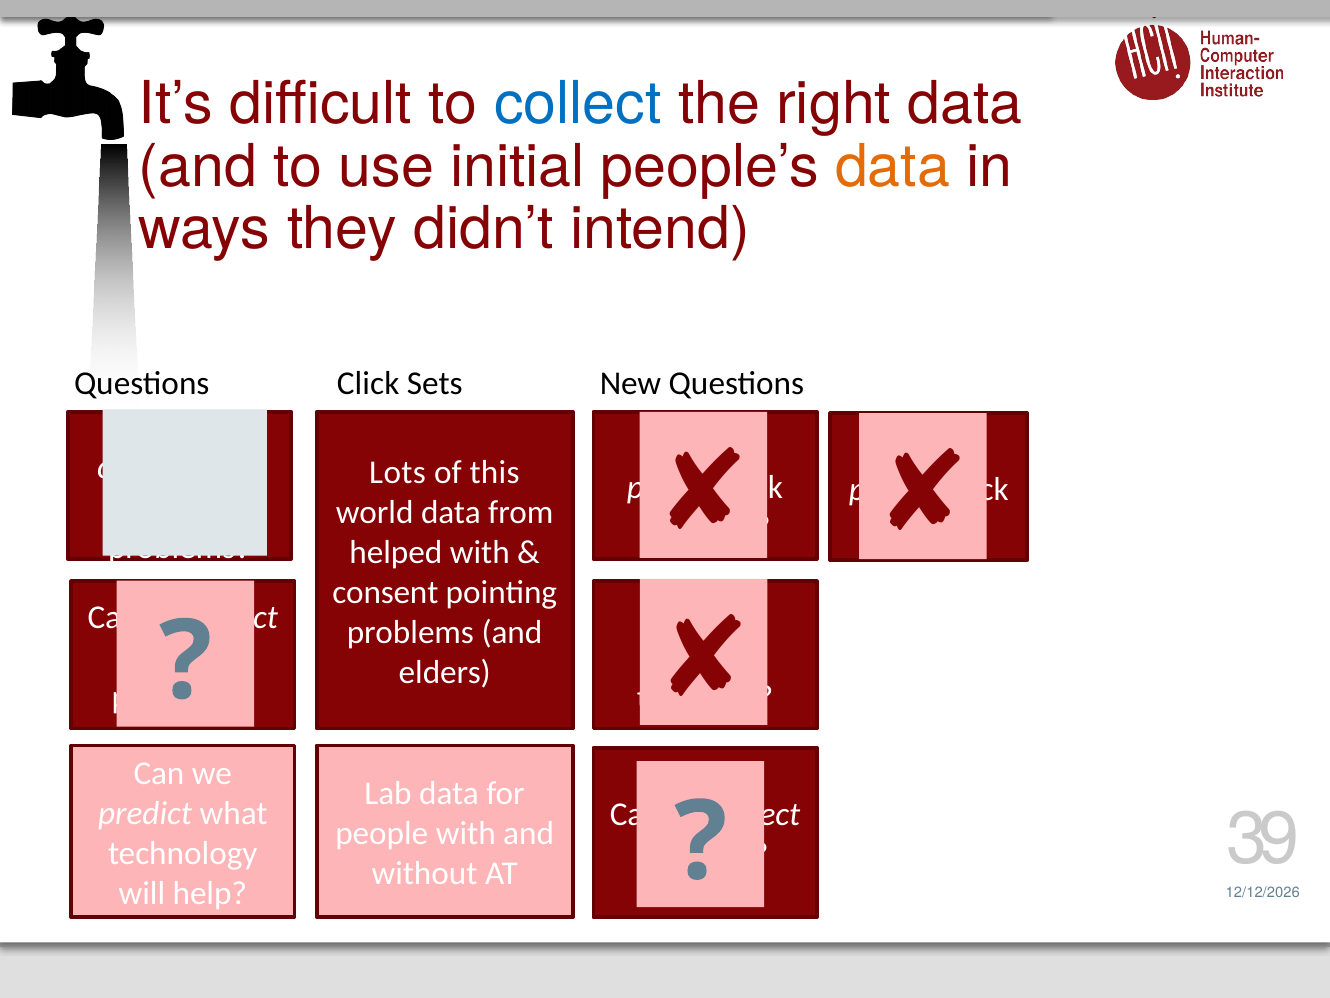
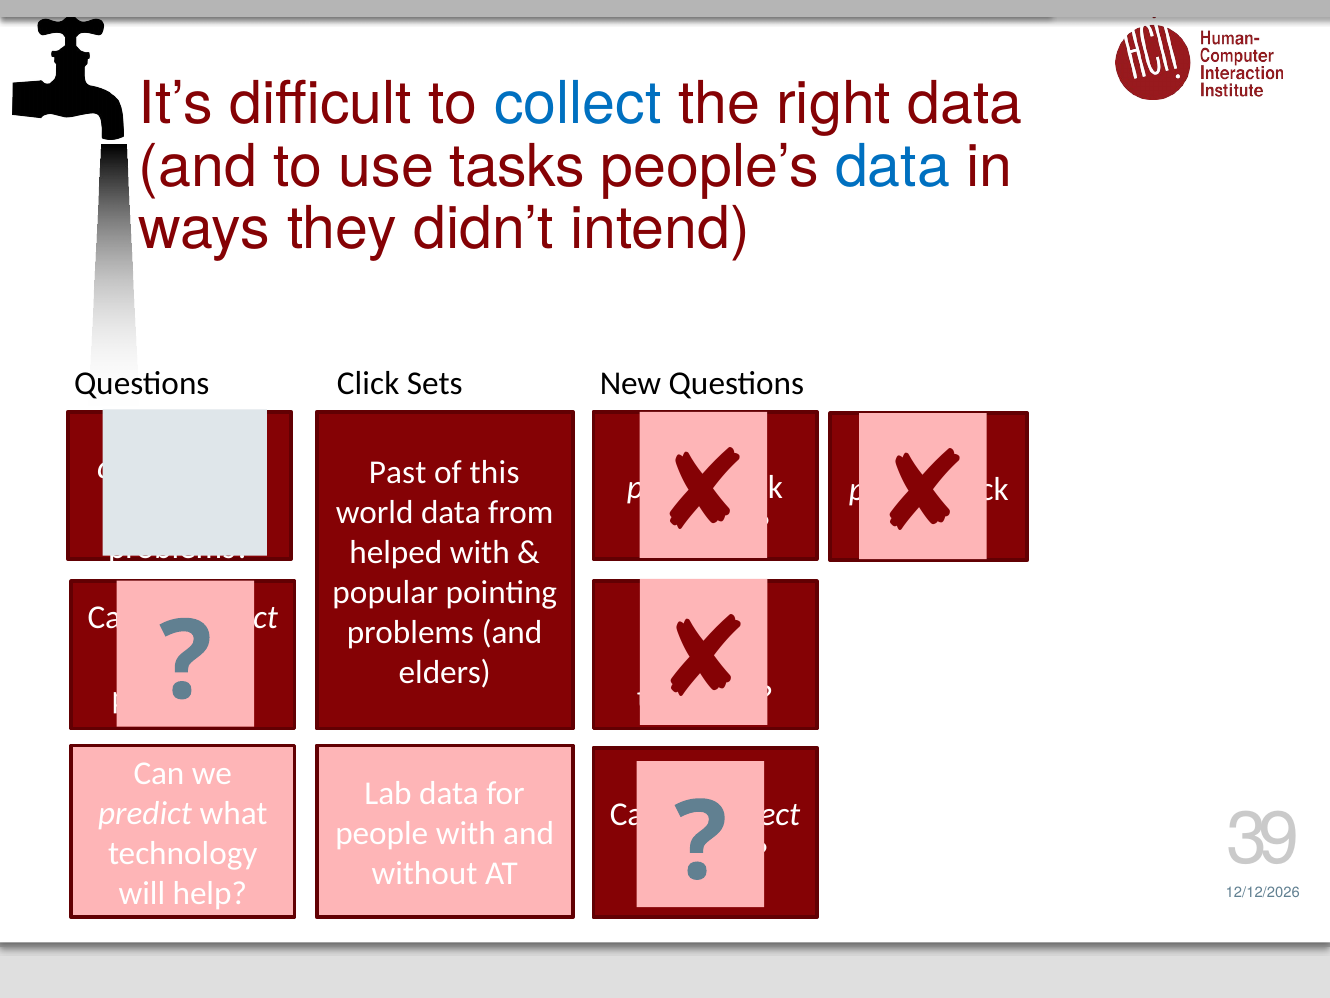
initial: initial -> tasks (518, 167)
data colour: orange -> blue (893, 167)
Lots: Lots -> Past (398, 472)
consent: consent -> popular (385, 592)
